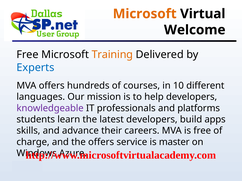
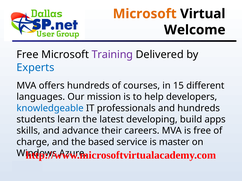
Training colour: orange -> purple (112, 55)
10: 10 -> 15 (178, 86)
knowledgeable colour: purple -> blue (50, 108)
and platforms: platforms -> hundreds (199, 108)
latest developers: developers -> developing (152, 120)
the offers: offers -> based (101, 142)
